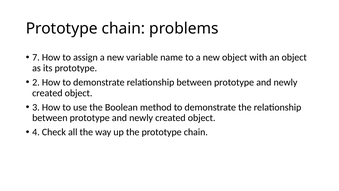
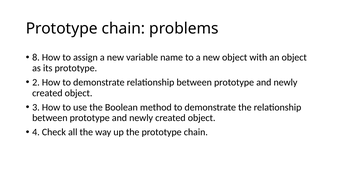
7: 7 -> 8 (36, 57)
